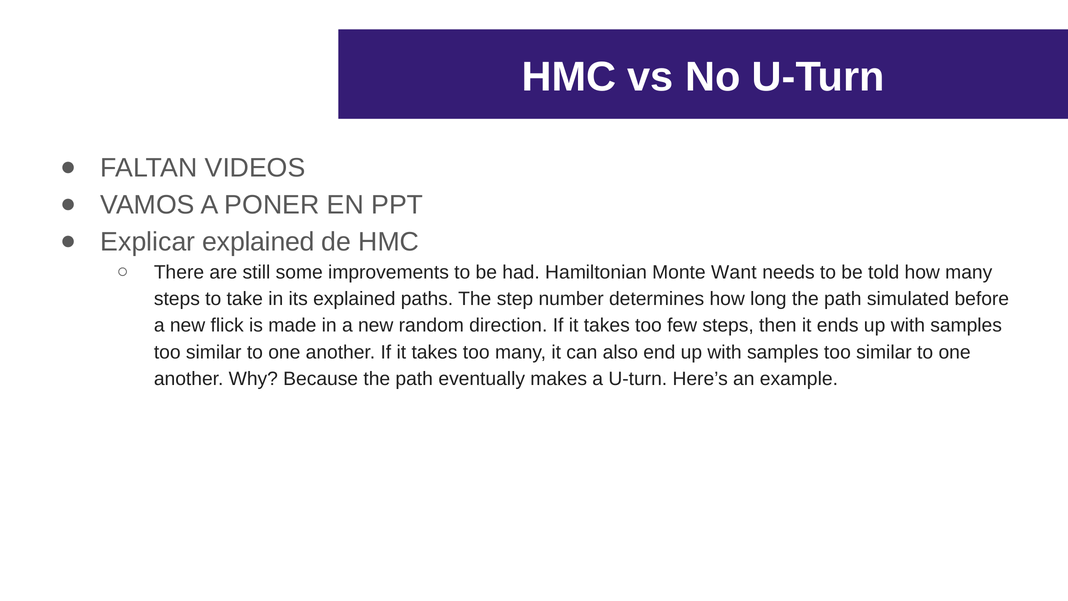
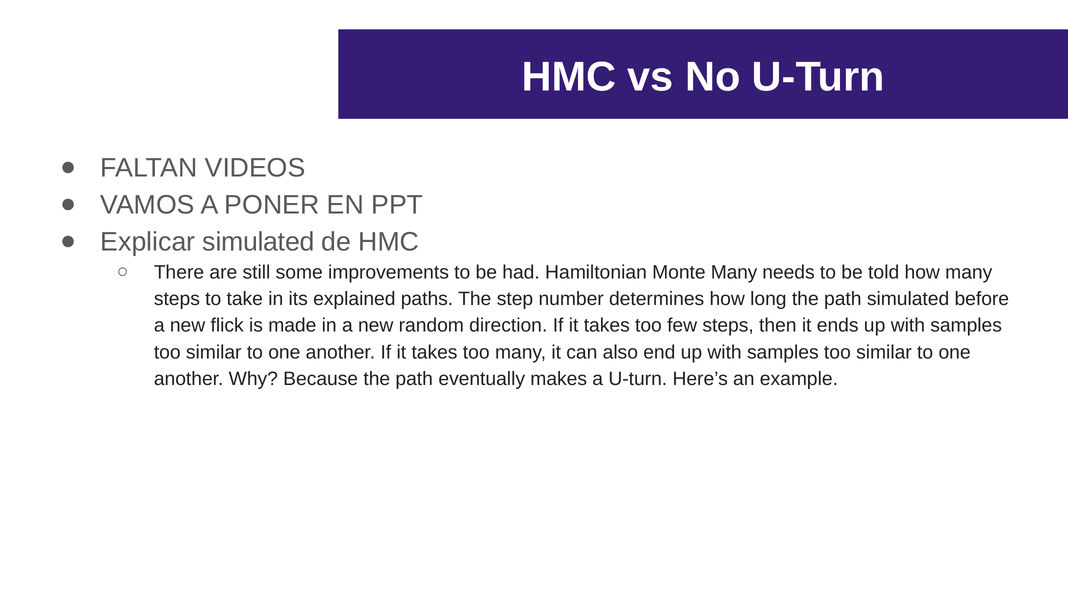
Explicar explained: explained -> simulated (258, 242)
Monte Want: Want -> Many (734, 272)
